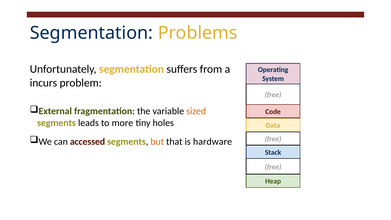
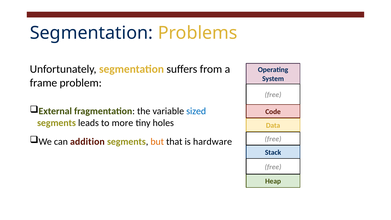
incurs: incurs -> frame (43, 83)
sized colour: orange -> blue (196, 111)
accessed: accessed -> addition (87, 142)
